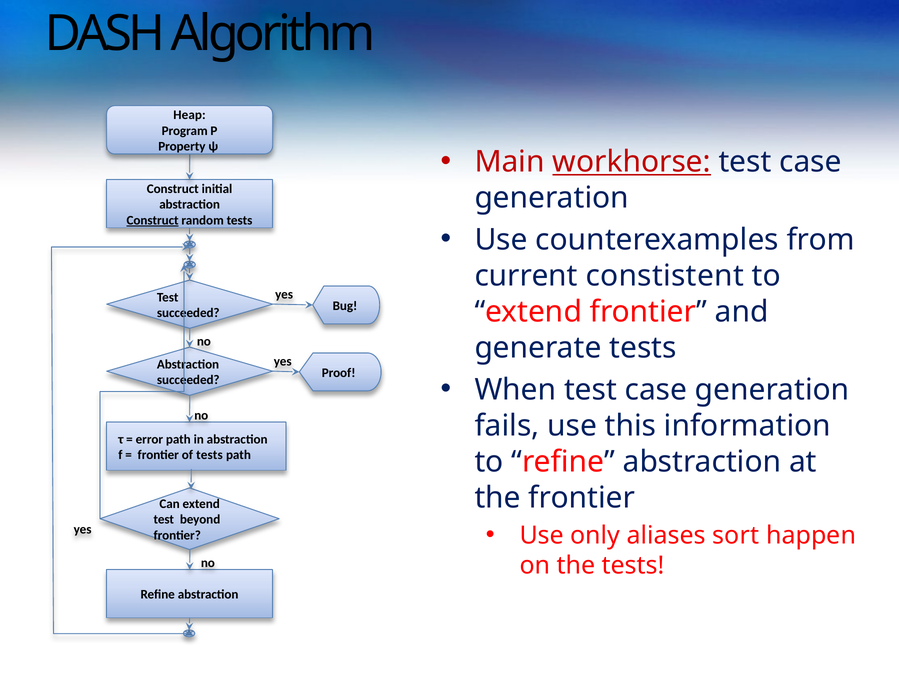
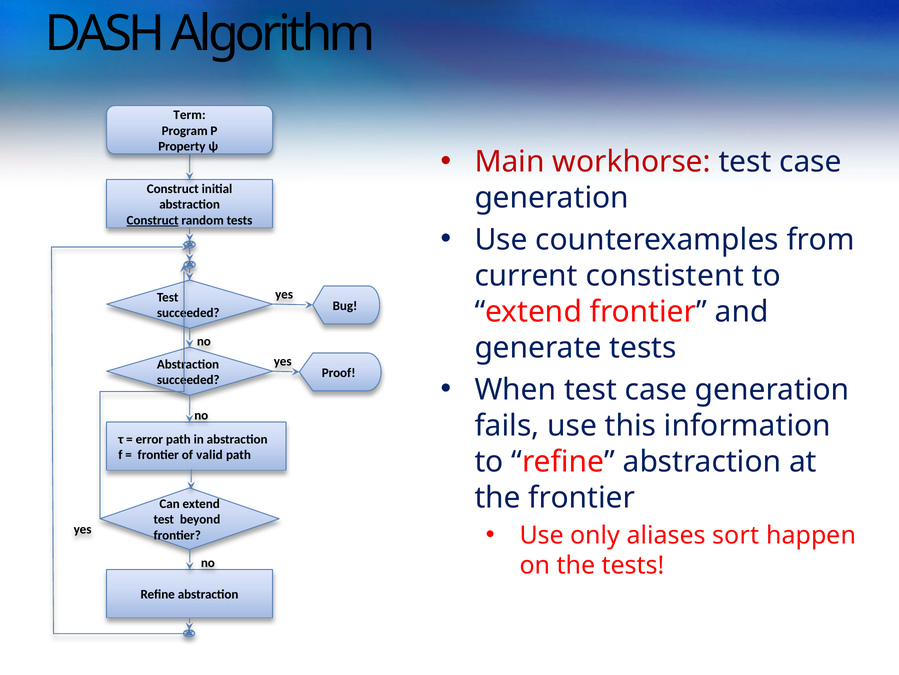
Heap: Heap -> Term (190, 115)
workhorse underline: present -> none (632, 162)
tests: tests -> valid (209, 454)
